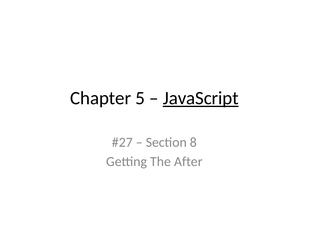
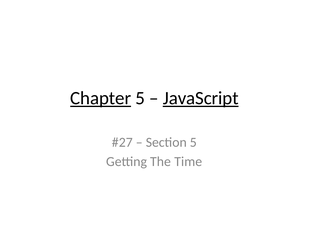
Chapter underline: none -> present (101, 98)
Section 8: 8 -> 5 (193, 142)
After: After -> Time (188, 161)
